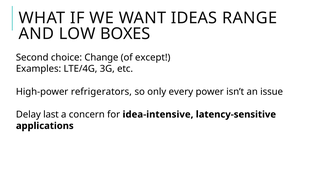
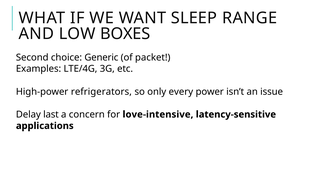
IDEAS: IDEAS -> SLEEP (194, 18)
Change: Change -> Generic (101, 58)
except: except -> packet (153, 58)
idea-intensive: idea-intensive -> love-intensive (158, 115)
